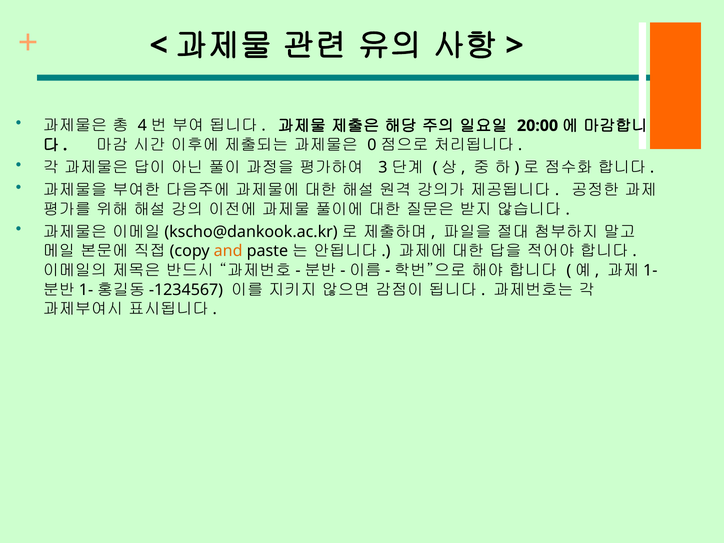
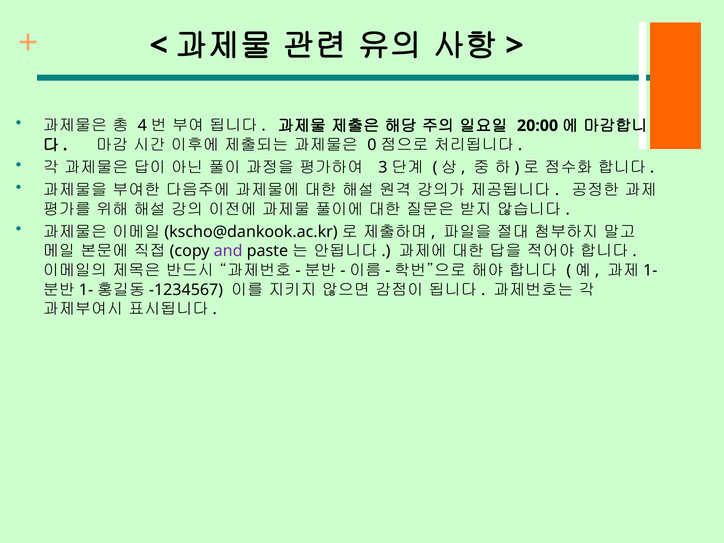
and colour: orange -> purple (228, 251)
